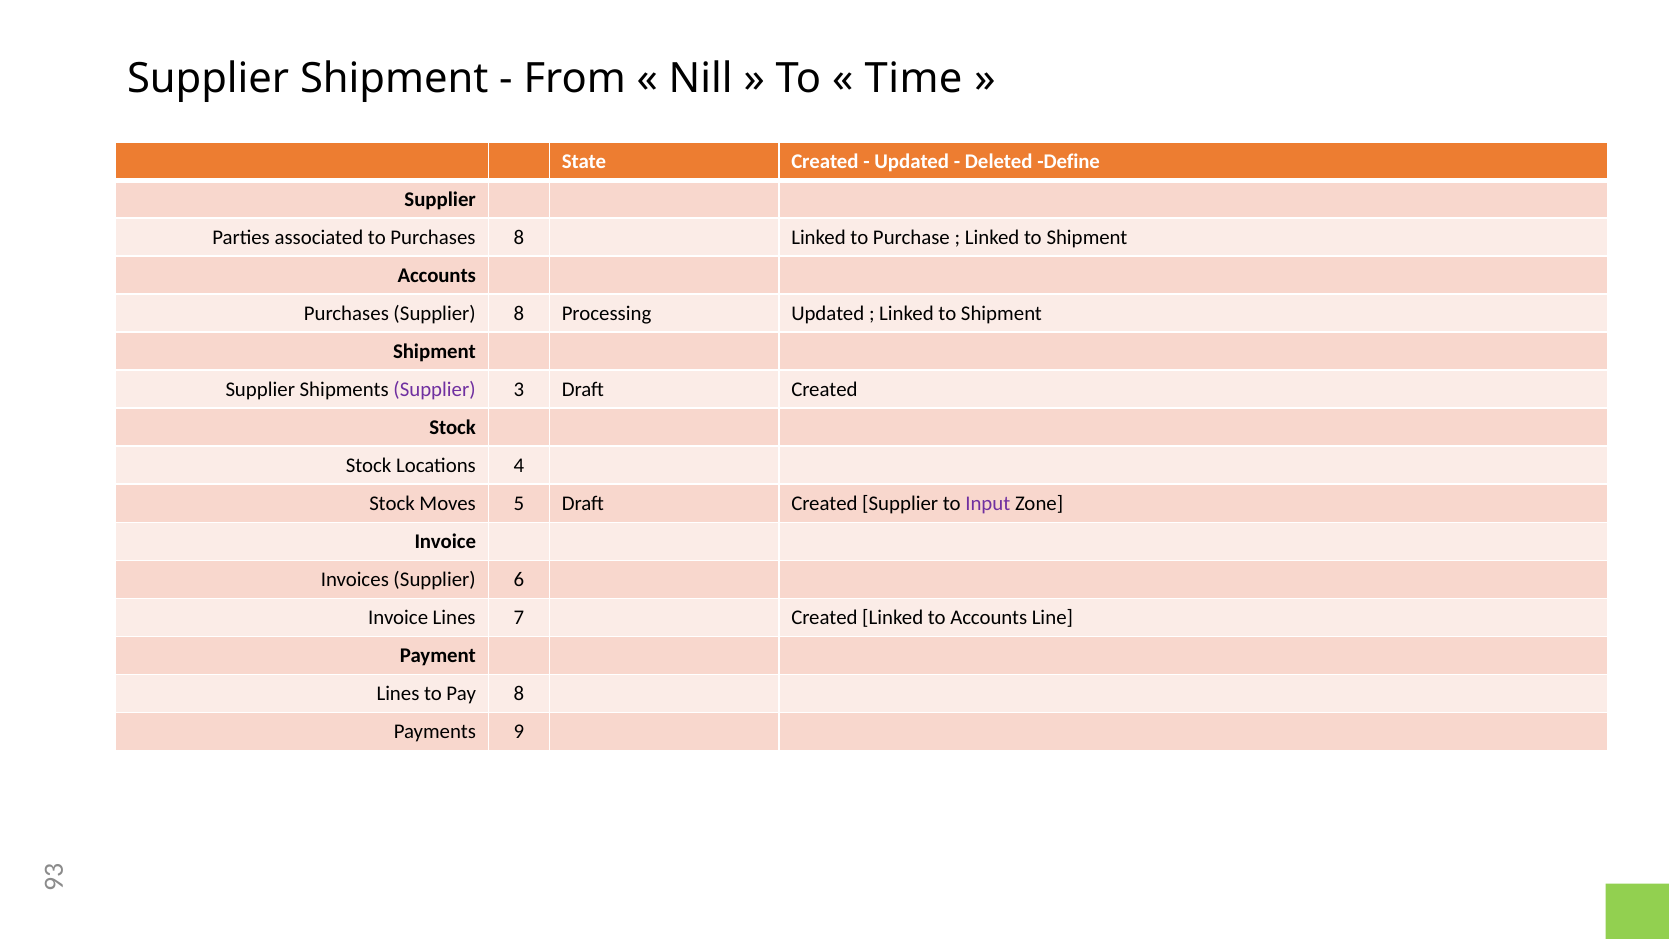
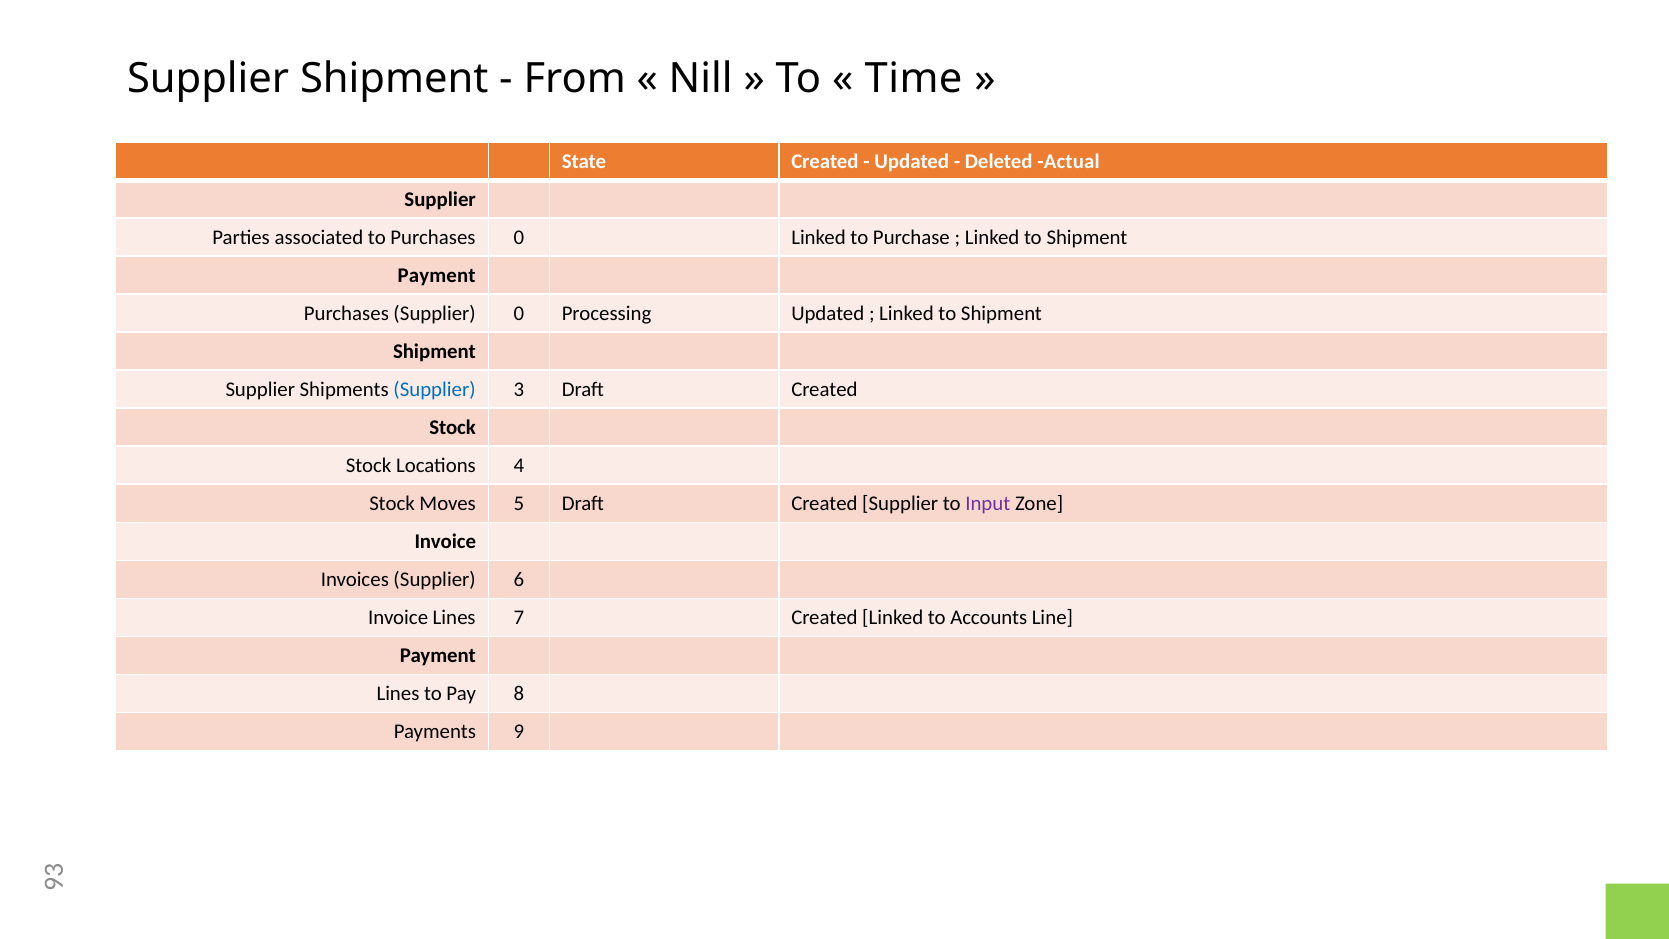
Define: Define -> Actual (1068, 161)
Purchases 8: 8 -> 0 (519, 237)
Accounts: Accounts -> Payment (437, 275)
Supplier 8: 8 -> 0 (519, 313)
Supplier colour: purple -> blue (435, 389)
